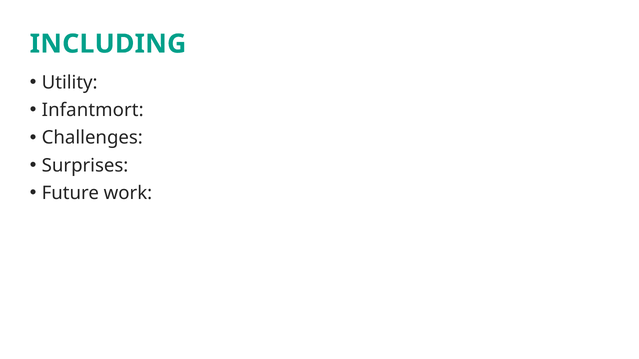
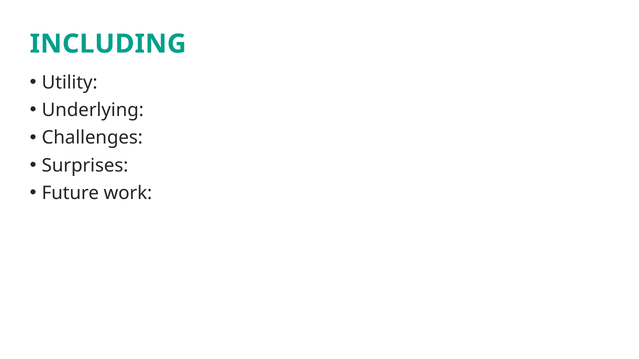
Infantmort: Infantmort -> Underlying (93, 110)
